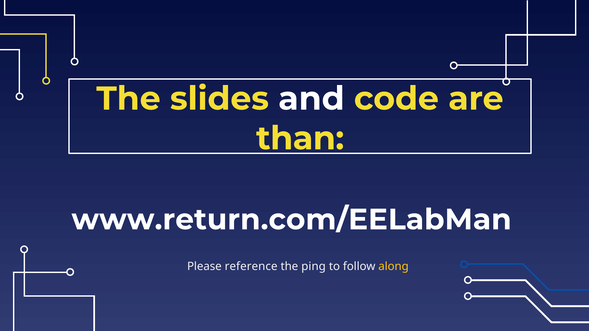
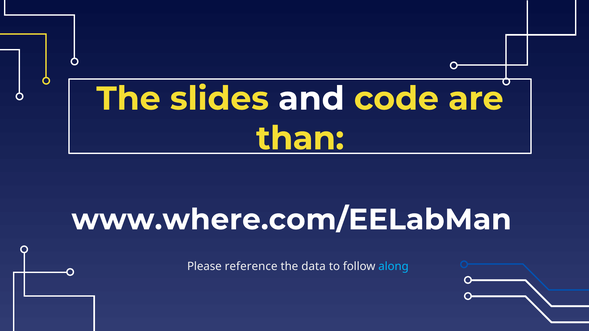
www.return.com/EELabMan: www.return.com/EELabMan -> www.where.com/EELabMan (292, 220)
ping: ping -> data (314, 267)
along colour: yellow -> light blue (393, 267)
